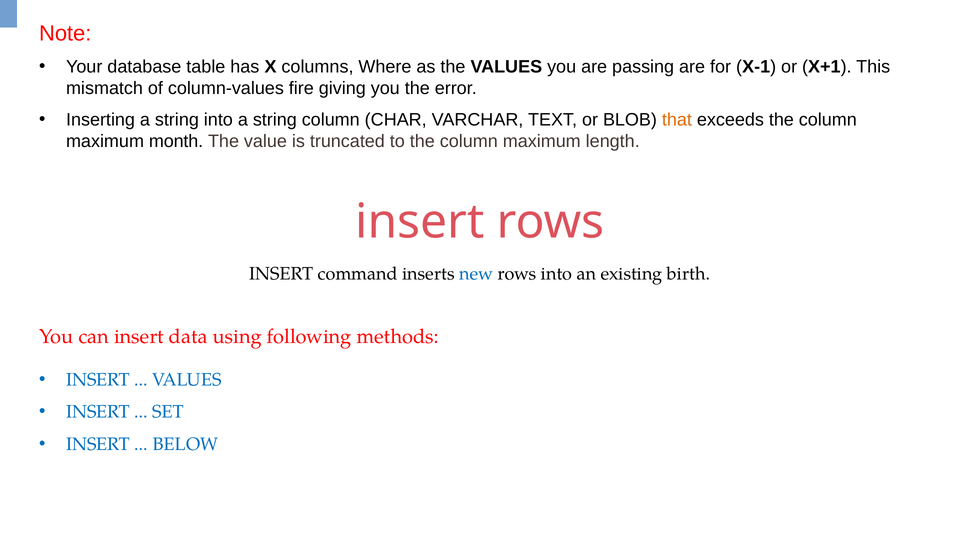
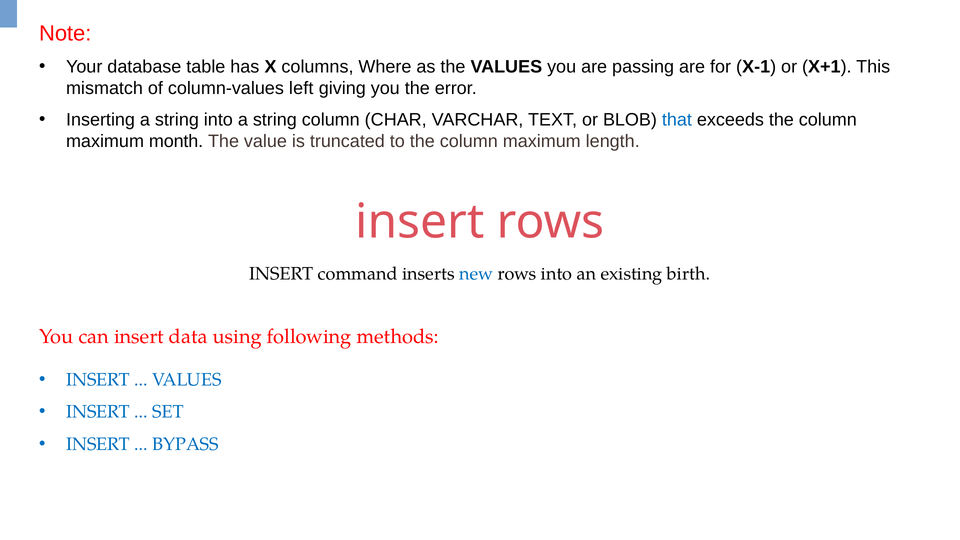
fire: fire -> left (301, 88)
that colour: orange -> blue (677, 120)
BELOW: BELOW -> BYPASS (186, 444)
